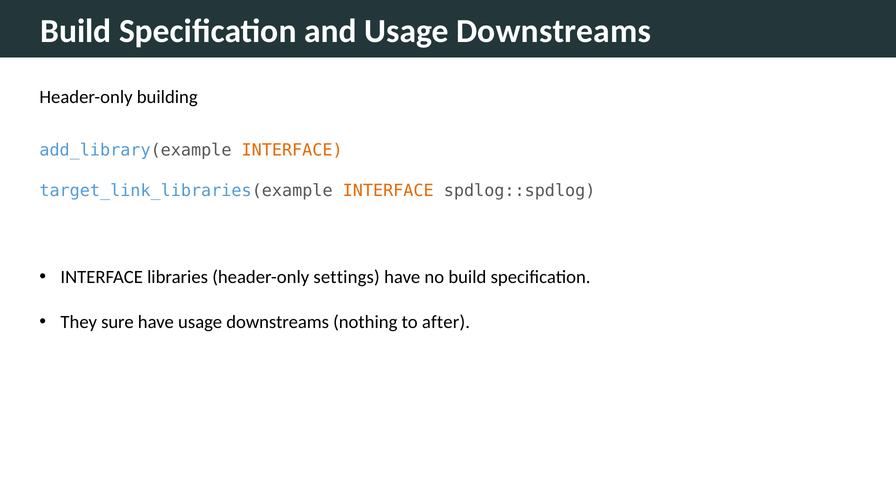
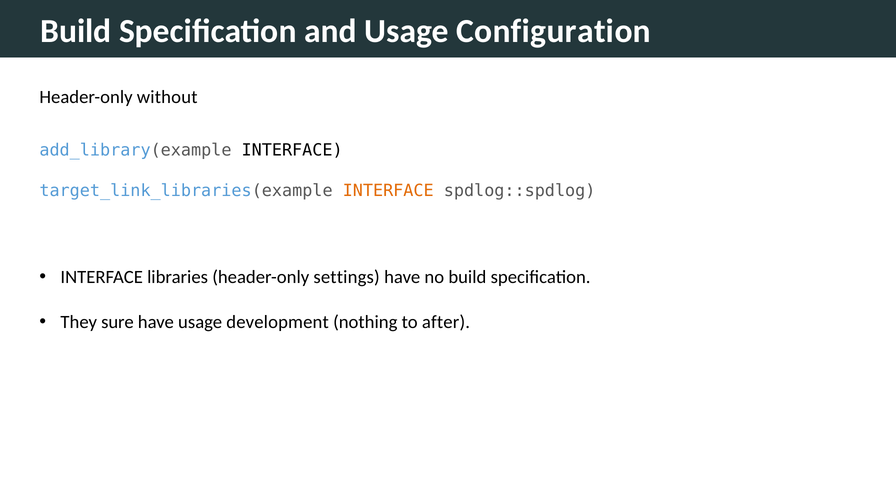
and Usage Downstreams: Downstreams -> Configuration (554, 31)
building: building -> without (167, 97)
INTERFACE colour: orange -> black (292, 150)
have usage downstreams: downstreams -> development (278, 322)
